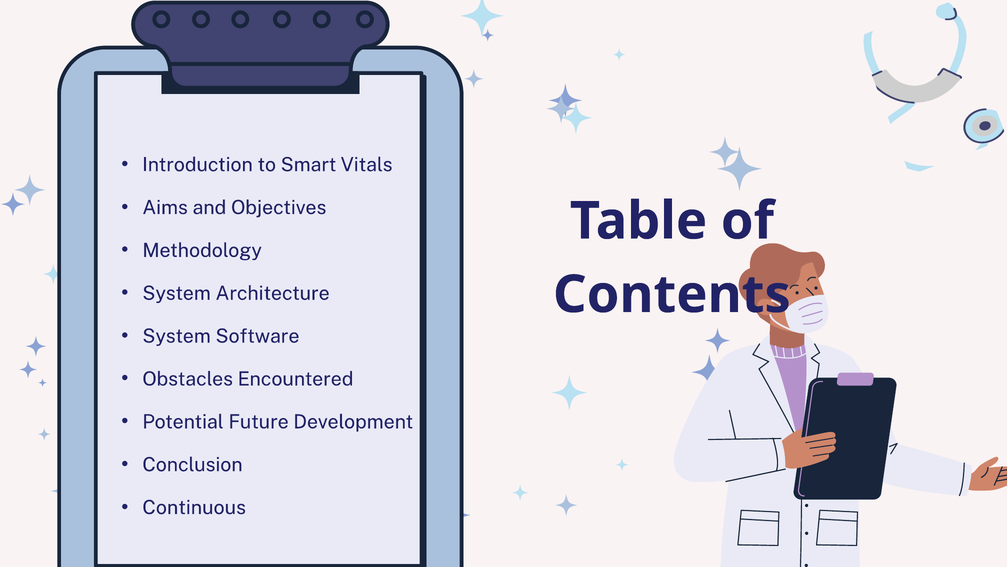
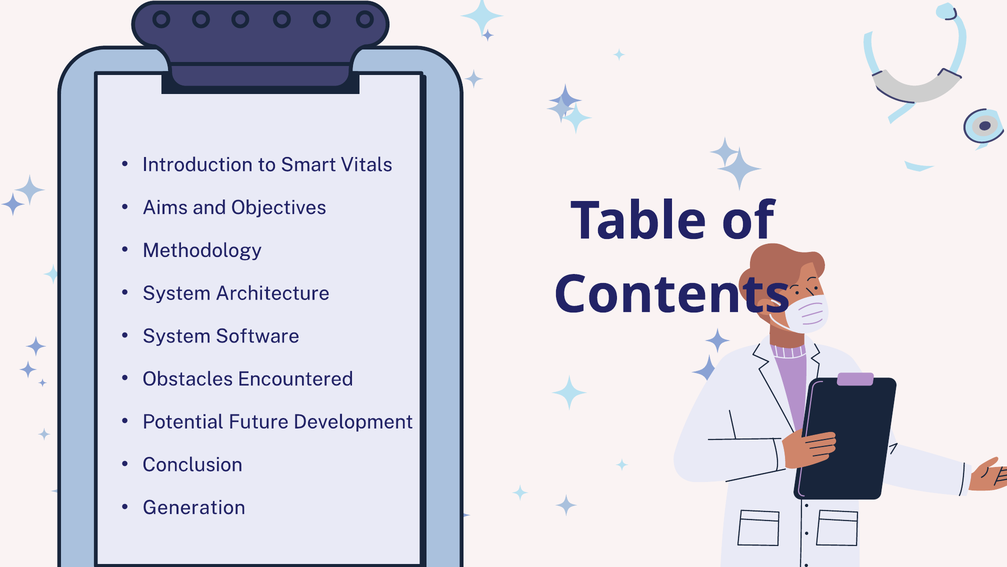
Continuous: Continuous -> Generation (194, 507)
